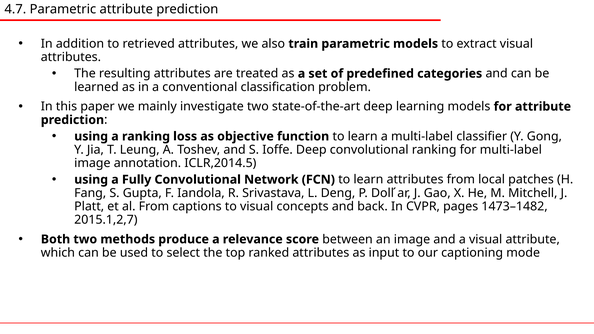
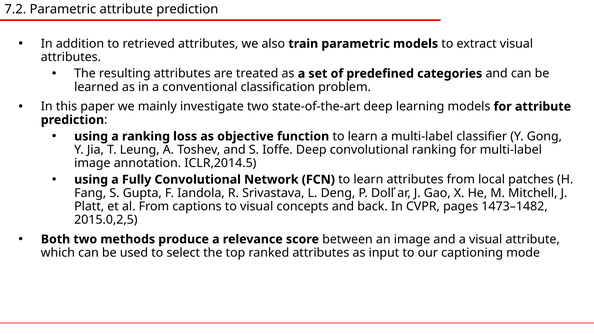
4.7: 4.7 -> 7.2 (15, 9)
2015.1,2,7: 2015.1,2,7 -> 2015.0,2,5 (106, 220)
